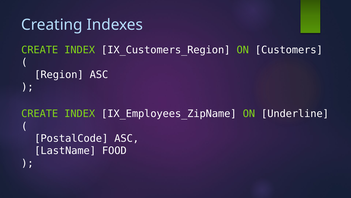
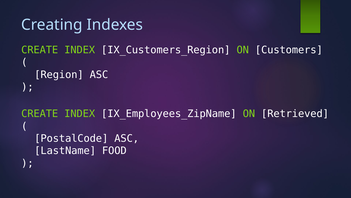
Underline: Underline -> Retrieved (295, 114)
